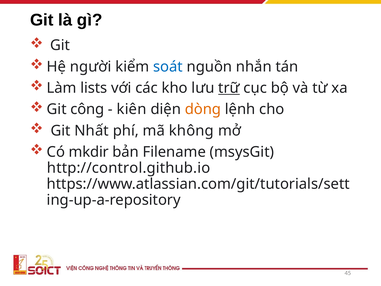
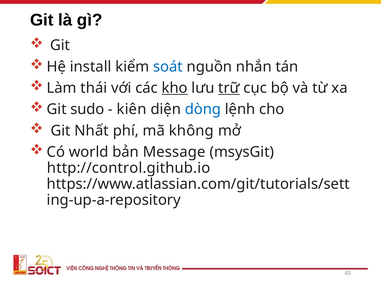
người: người -> install (91, 67)
lists: lists -> thái (94, 88)
kho underline: none -> present (175, 88)
công: công -> sudo (87, 109)
dòng colour: orange -> blue (203, 109)
mkdir: mkdir -> world (89, 152)
Filename: Filename -> Message (174, 152)
